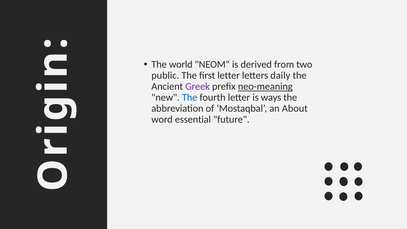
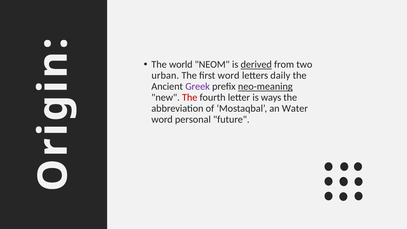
derived underline: none -> present (256, 65)
public: public -> urban (165, 76)
first letter: letter -> word (229, 76)
The colour: blue -> red (190, 97)
About: About -> Water (295, 108)
essential: essential -> personal (193, 119)
